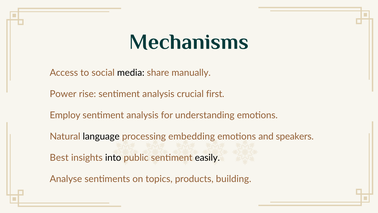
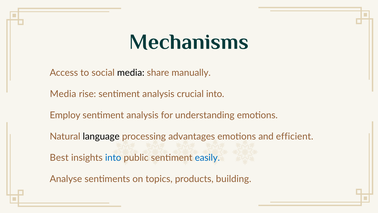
Power: Power -> Media (63, 94)
crucial first: first -> into (215, 94)
embedding: embedding -> advantages (192, 136)
speakers: speakers -> efficient (295, 136)
into colour: black -> blue (113, 157)
easily colour: black -> blue (207, 157)
